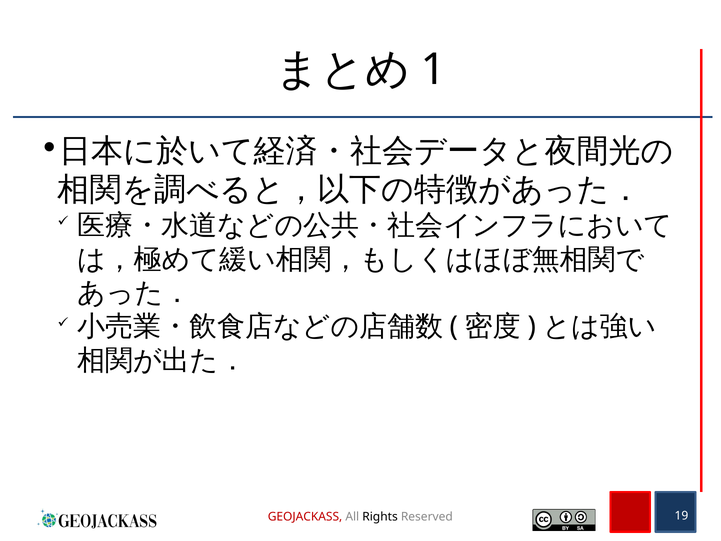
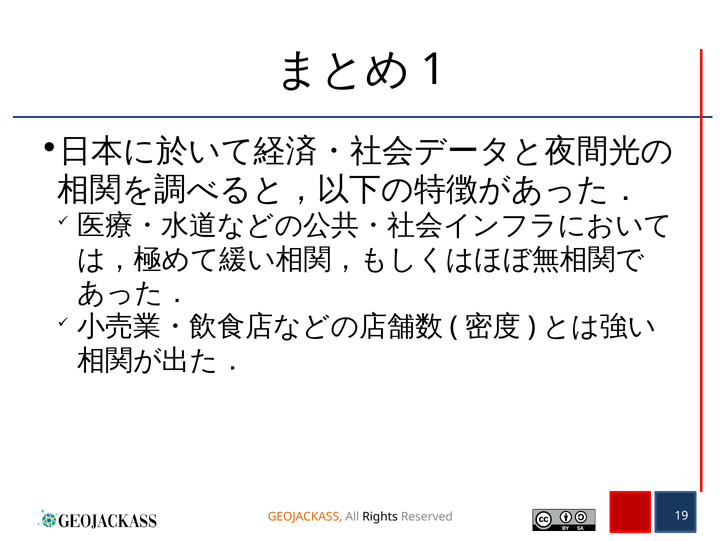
GEOJACKASS colour: red -> orange (305, 516)
